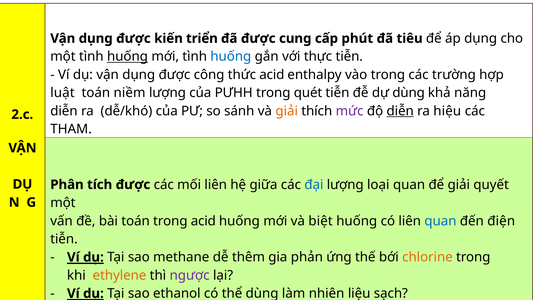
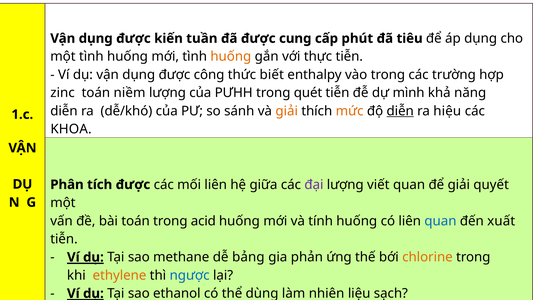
triển: triển -> tuần (202, 38)
huống underline: present -> none (127, 57)
huống colour: blue -> orange (231, 57)
thức acid: acid -> biết (272, 75)
luật: luật -> zinc (63, 93)
dự dùng: dùng -> mình (409, 93)
mức colour: purple -> orange (350, 111)
2.c: 2.c -> 1.c (22, 114)
THAM: THAM -> KHOA (71, 129)
đại colour: blue -> purple (314, 185)
loại: loại -> viết (378, 185)
biệt: biệt -> tính (321, 221)
điện: điện -> xuất (501, 221)
thêm: thêm -> bảng (248, 257)
ngược colour: purple -> blue (190, 275)
